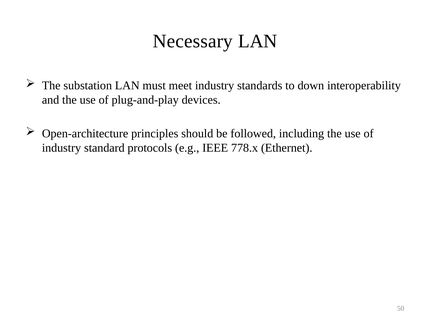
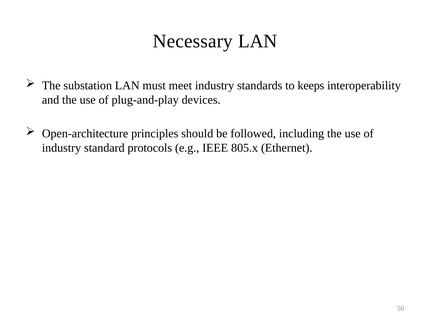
down: down -> keeps (311, 85)
778.x: 778.x -> 805.x (245, 148)
